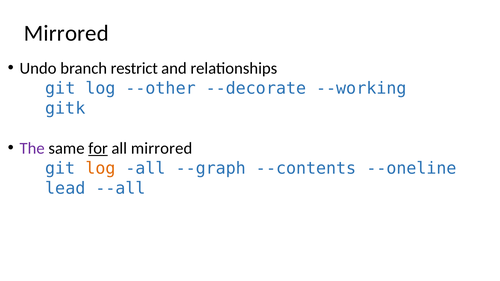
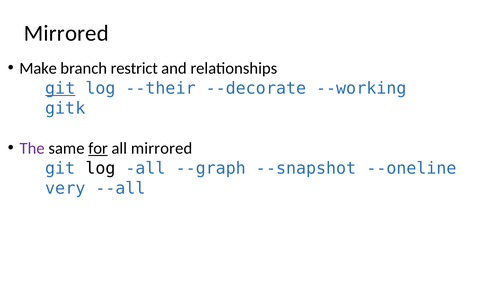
Undo: Undo -> Make (38, 68)
git underline: none -> present (60, 88)
--other: --other -> --their (161, 88)
log colour: orange -> black (100, 168)
--contents: --contents -> --snapshot (306, 168)
lead: lead -> very (65, 188)
